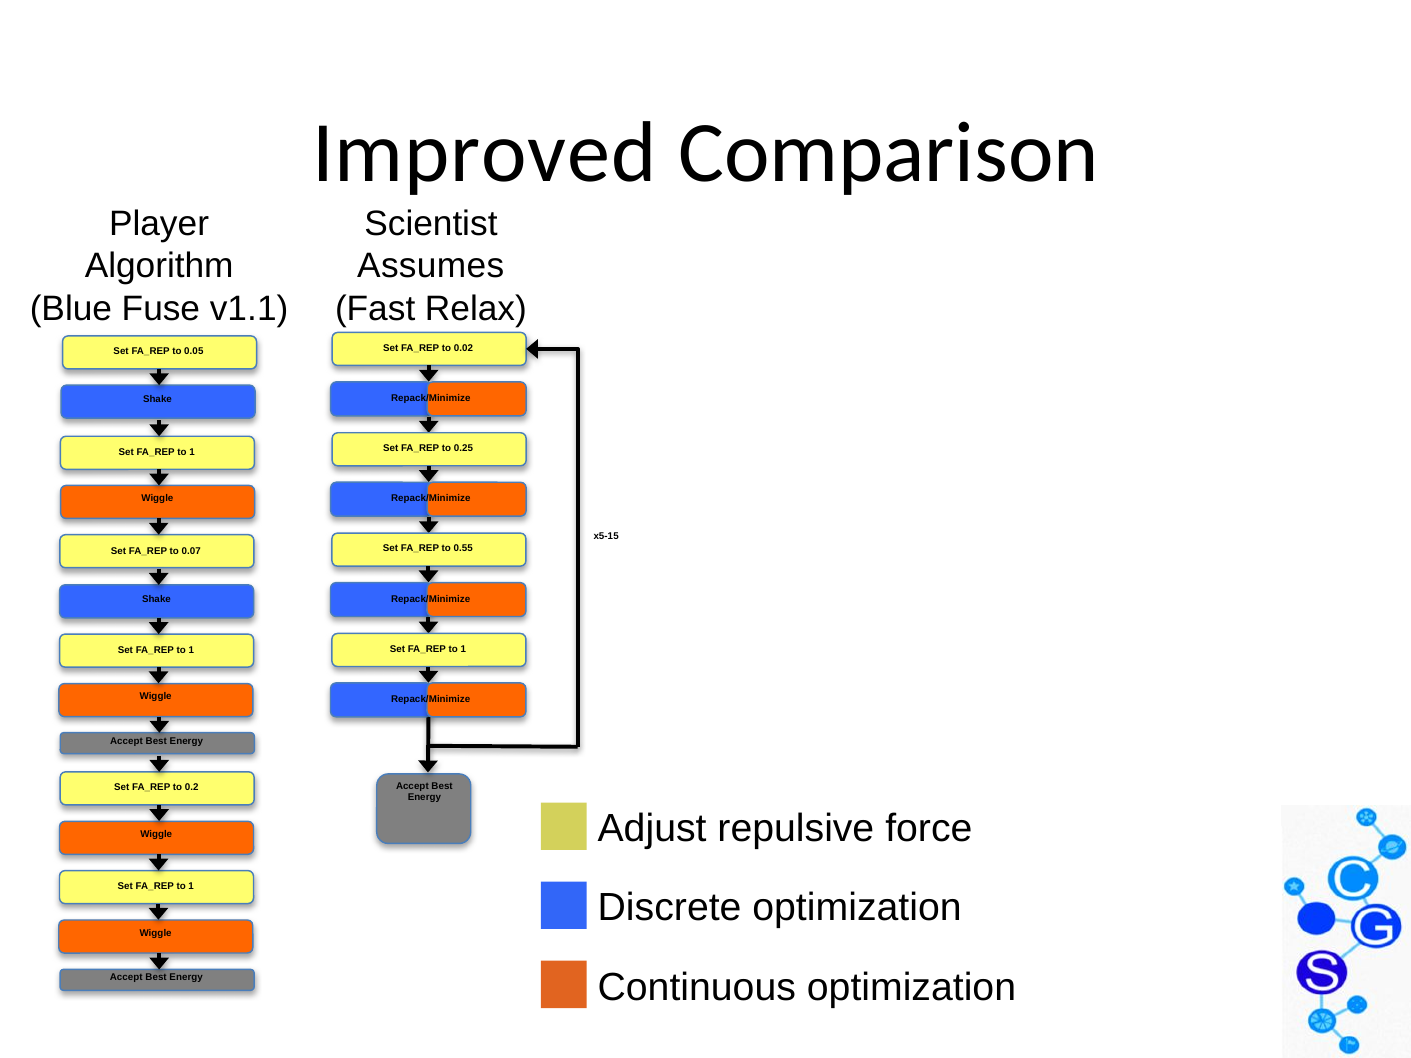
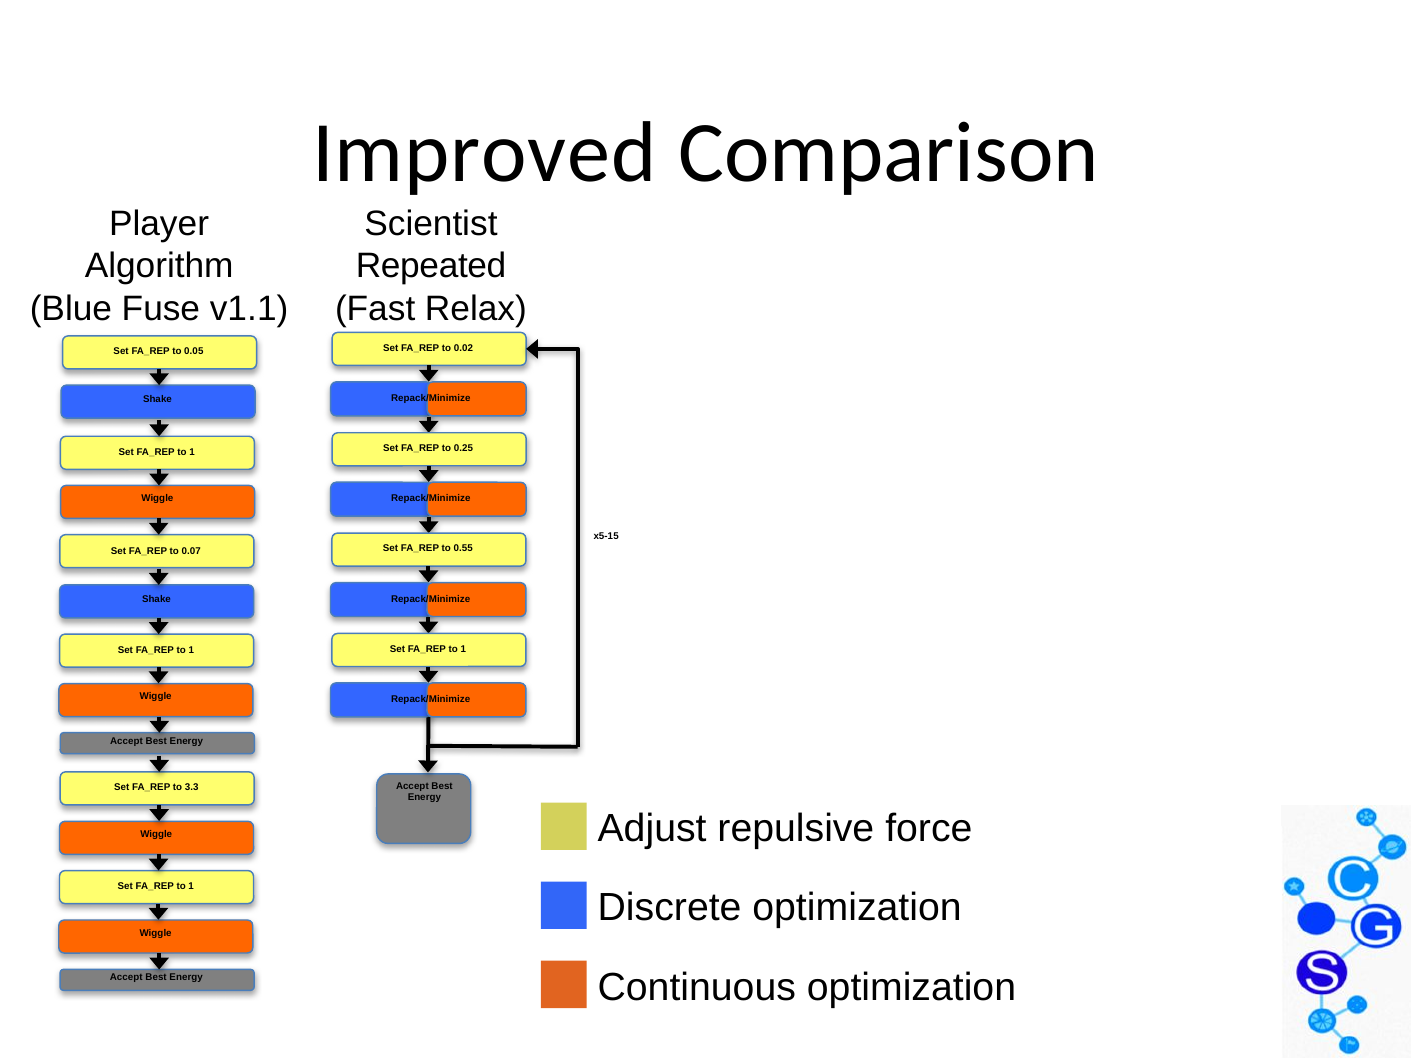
Assumes: Assumes -> Repeated (431, 266)
0.2: 0.2 -> 3.3 (192, 788)
